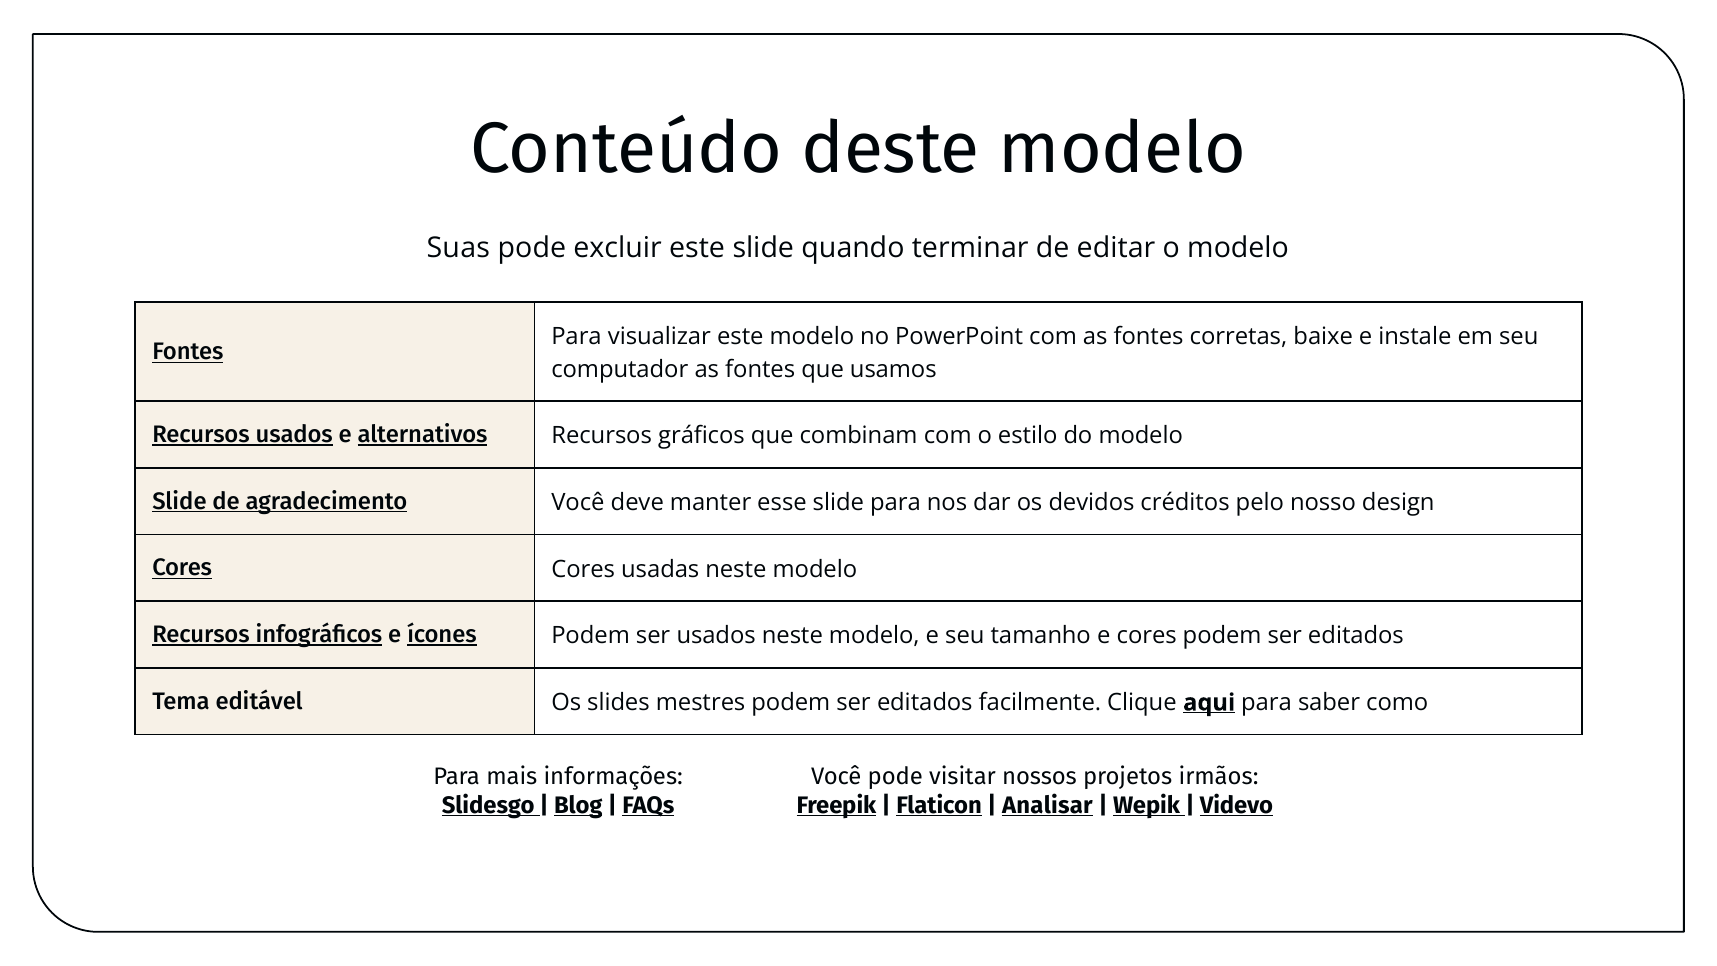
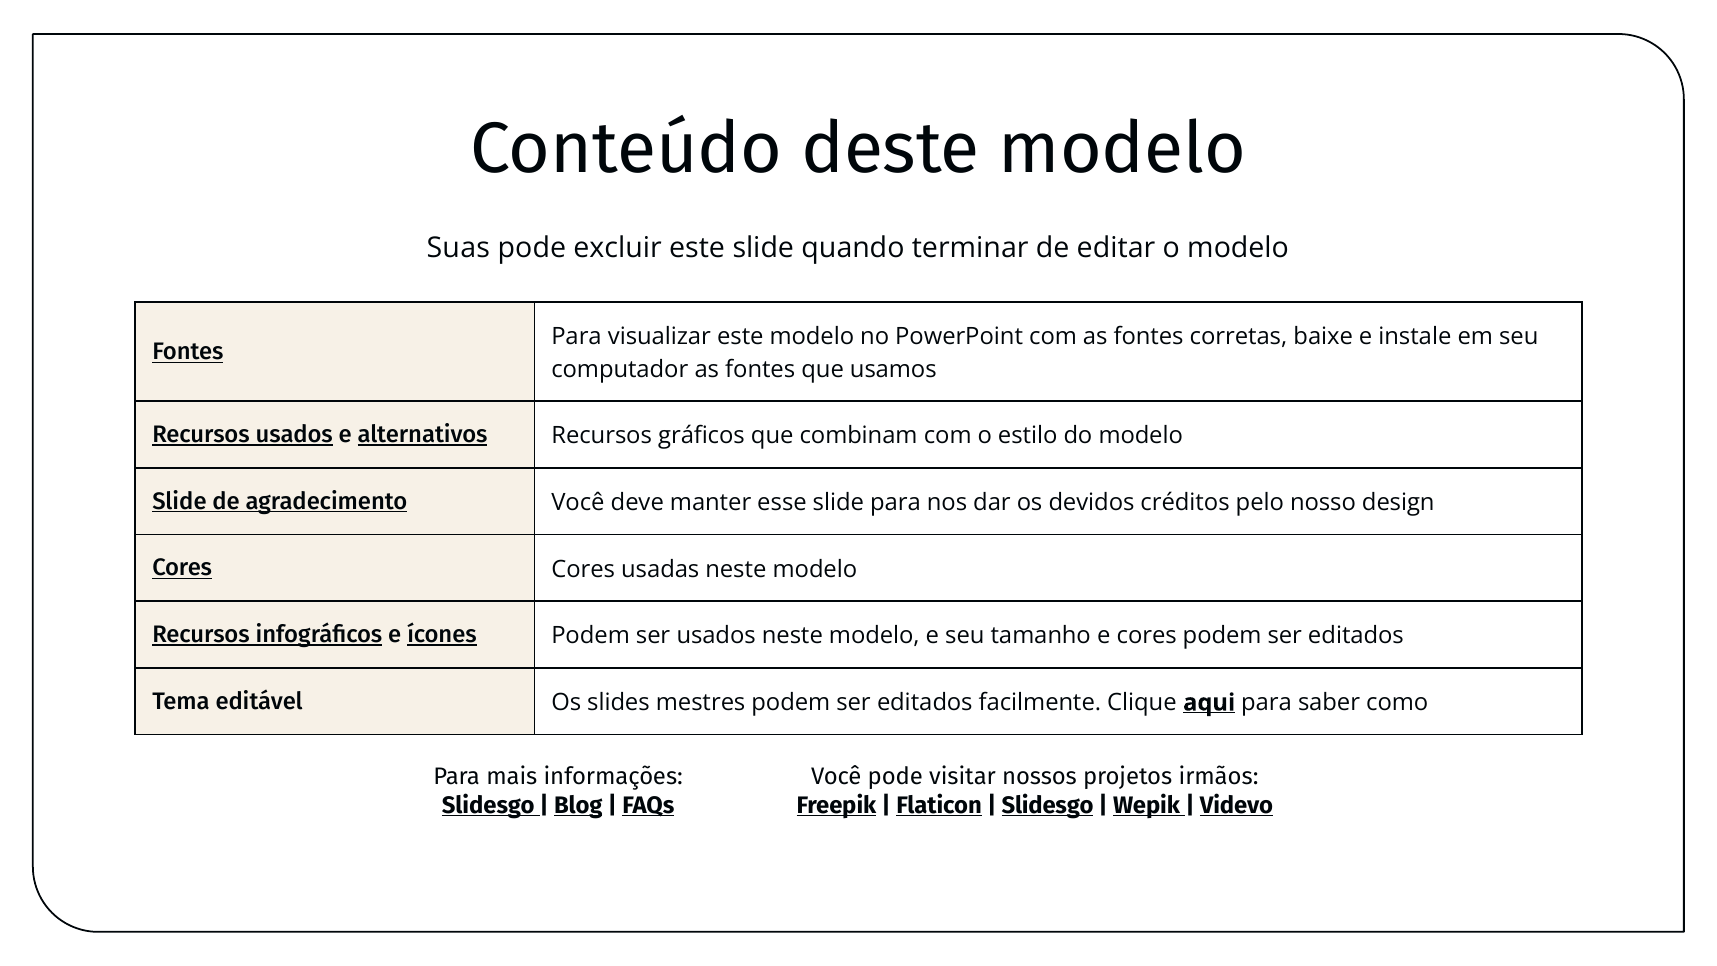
Analisar: Analisar -> Slidesgo (1048, 805)
